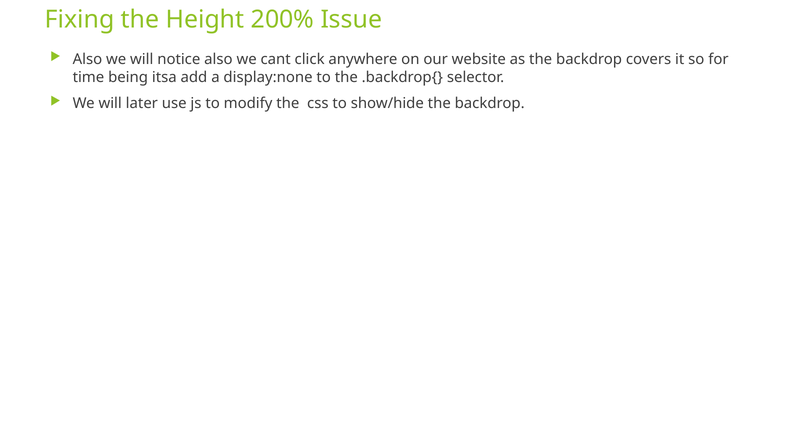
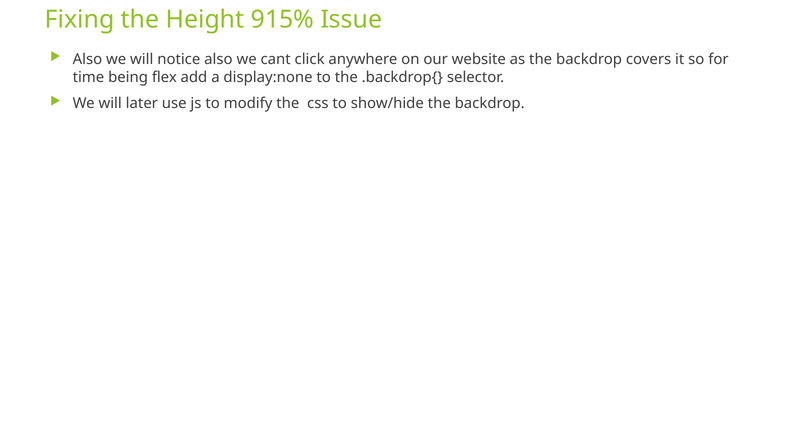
200%: 200% -> 915% (282, 20)
itsa: itsa -> flex (164, 77)
